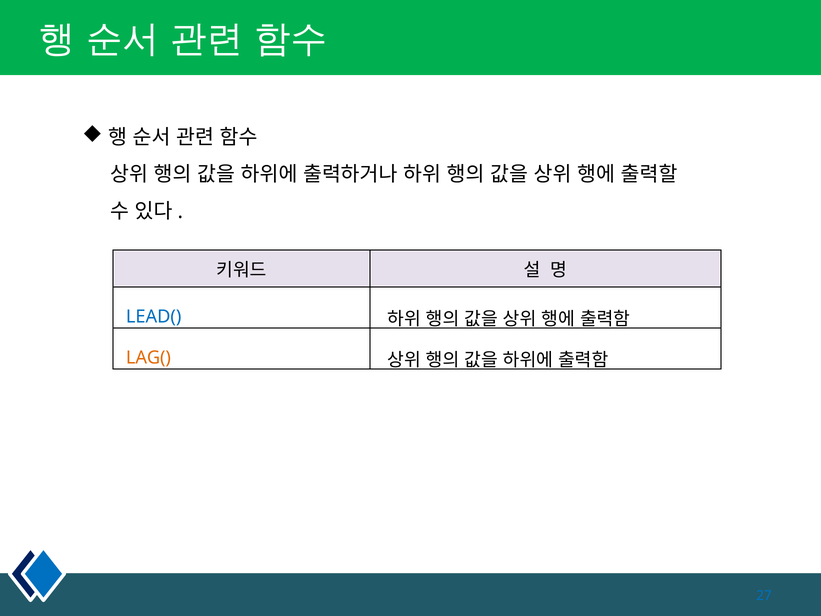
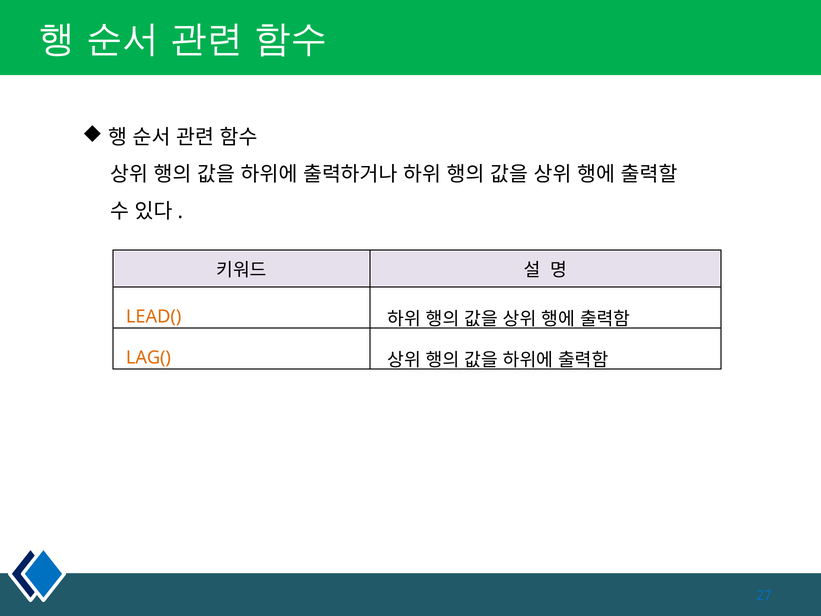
LEAD( colour: blue -> orange (154, 317)
